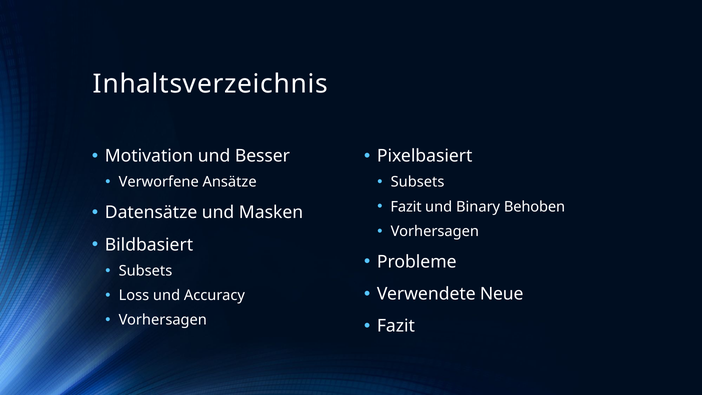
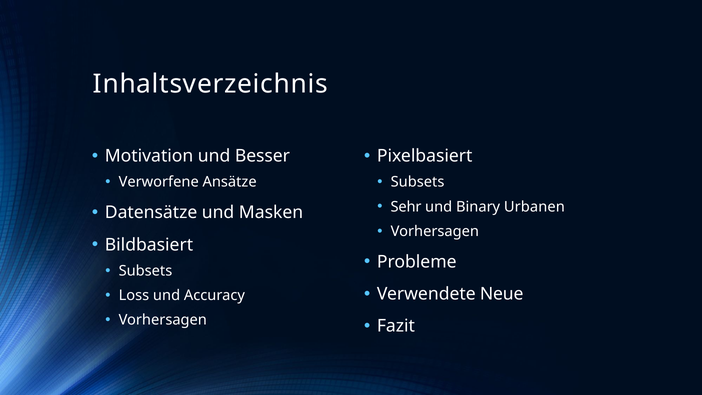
Fazit: Fazit -> Sehr (406, 207)
Behoben: Behoben -> Urbanen (534, 207)
